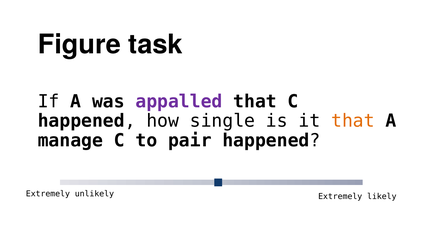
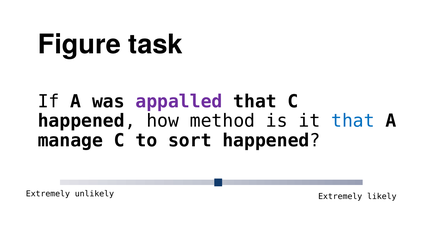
single: single -> method (222, 121)
that colour: orange -> blue (353, 121)
pair: pair -> sort (190, 141)
